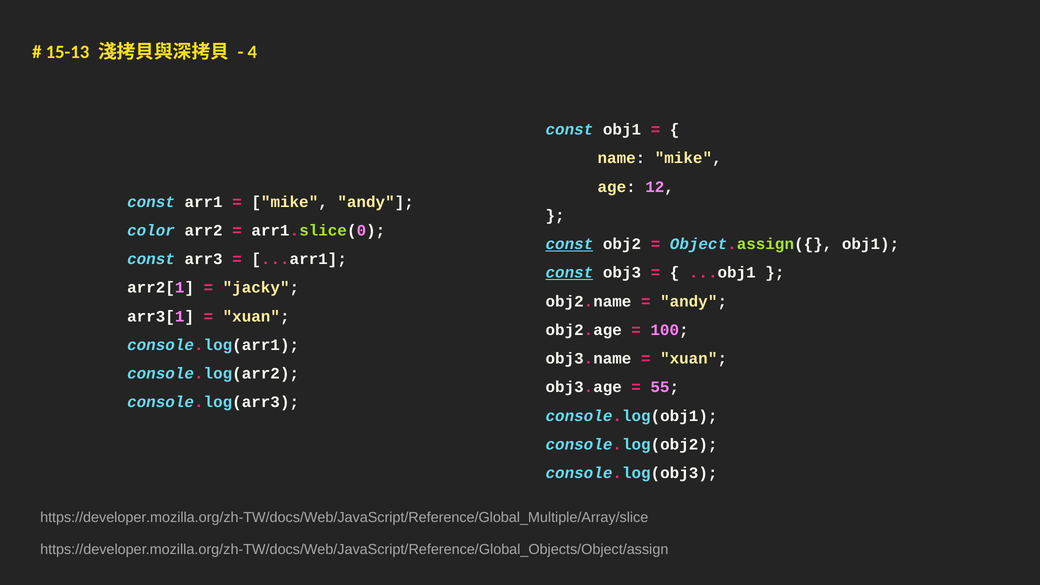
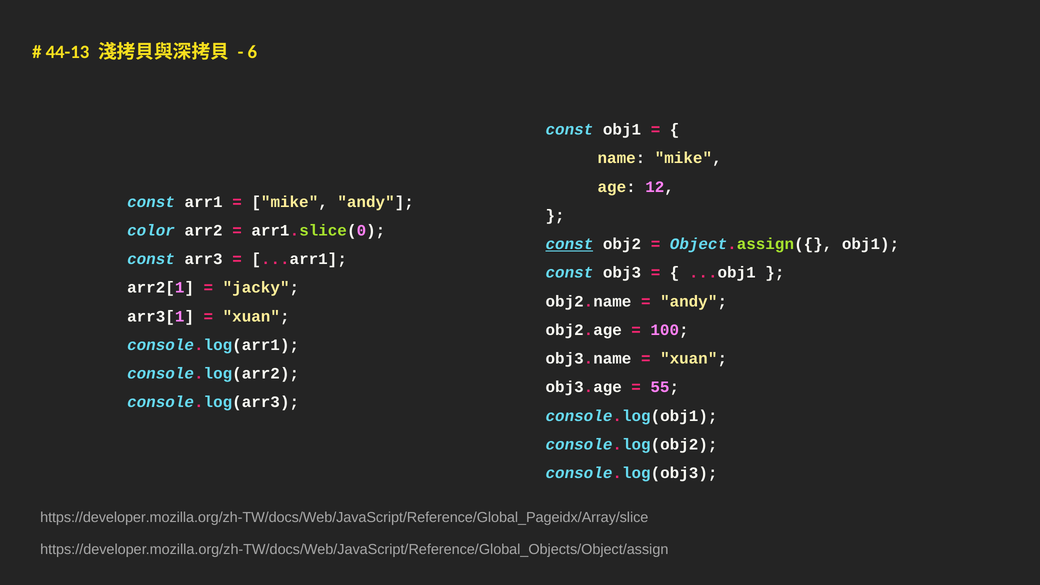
15-13: 15-13 -> 44-13 (67, 52)
4: 4 -> 6 (252, 52)
const underline: present -> none (569, 273)
https://developer.mozilla.org/zh-TW/docs/Web/JavaScript/Reference/Global_Multiple/Array/slice: https://developer.mozilla.org/zh-TW/docs/Web/JavaScript/Reference/Global_Multiple/Array/slice -> https://developer.mozilla.org/zh-TW/docs/Web/JavaScript/Reference/Global_Pageidx/Array/slice (344, 517)
